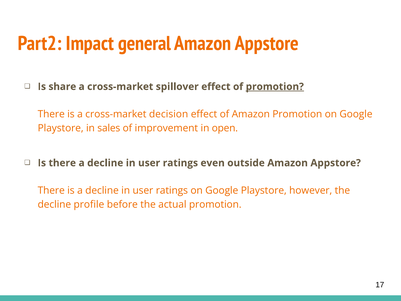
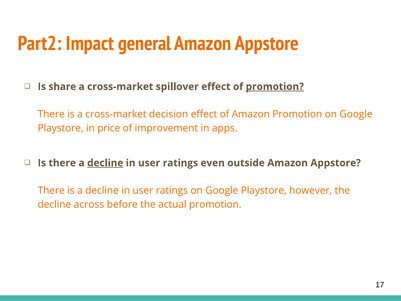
sales: sales -> price (109, 128)
open: open -> apps (225, 128)
decline underline: none -> present (105, 163)
profile: profile -> across (89, 204)
